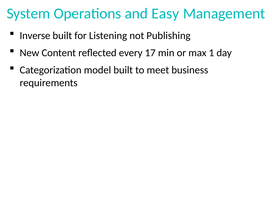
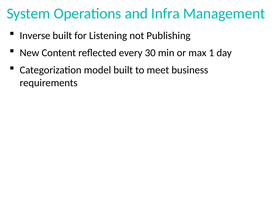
Easy: Easy -> Infra (165, 14)
17: 17 -> 30 (150, 53)
